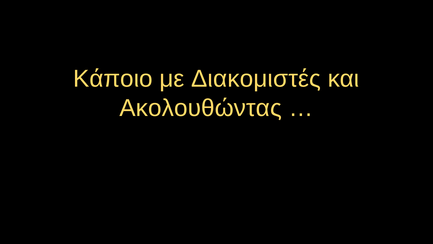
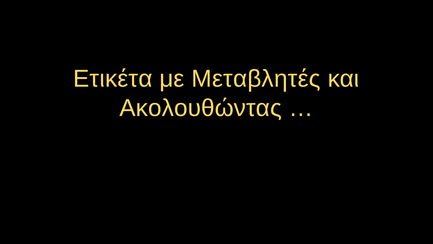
Κάποιο: Κάποιο -> Ετικέτα (113, 79)
Διακομιστές: Διακομιστές -> Μεταβλητές (256, 79)
